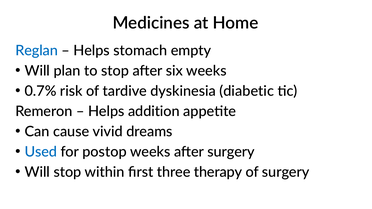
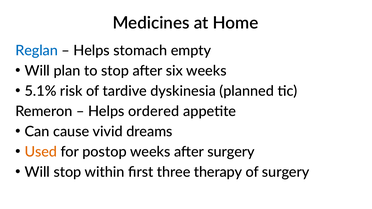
0.7%: 0.7% -> 5.1% (41, 91)
diabetic: diabetic -> planned (247, 91)
addition: addition -> ordered (154, 111)
Used colour: blue -> orange (41, 152)
